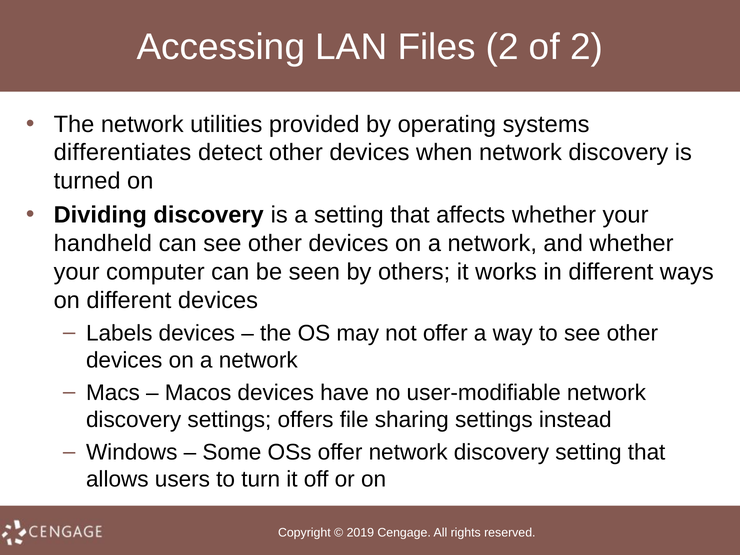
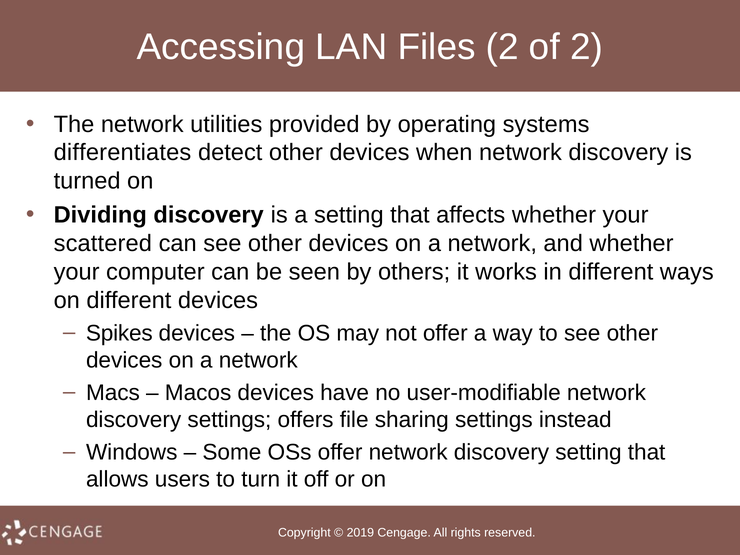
handheld: handheld -> scattered (103, 244)
Labels: Labels -> Spikes (119, 333)
